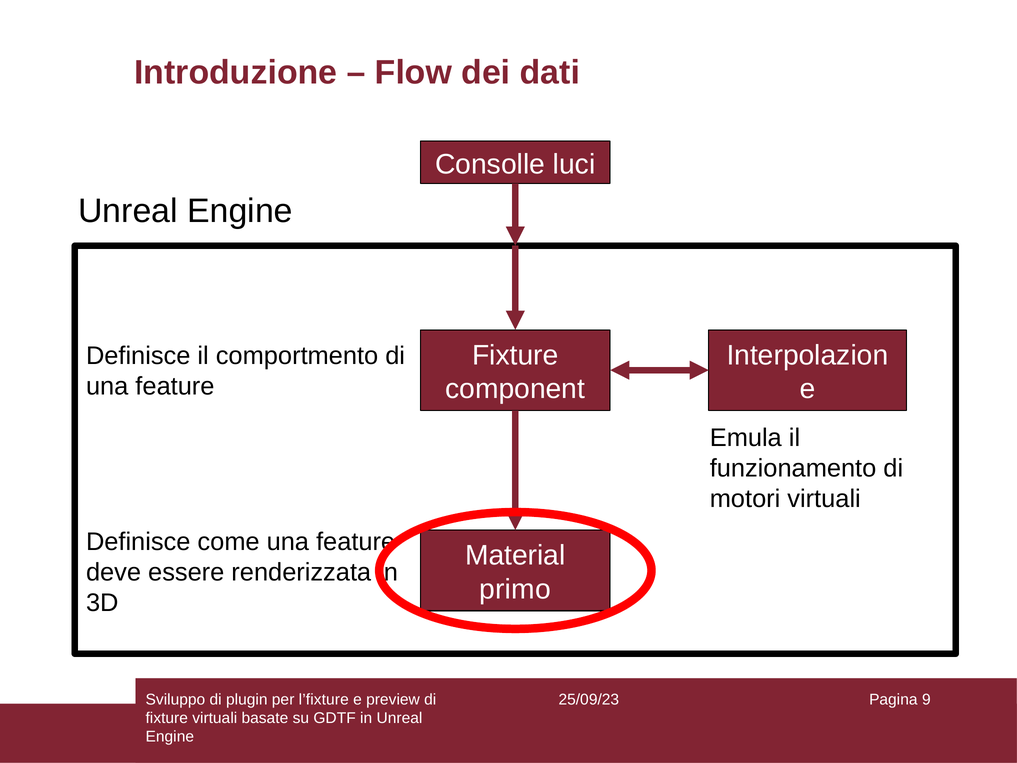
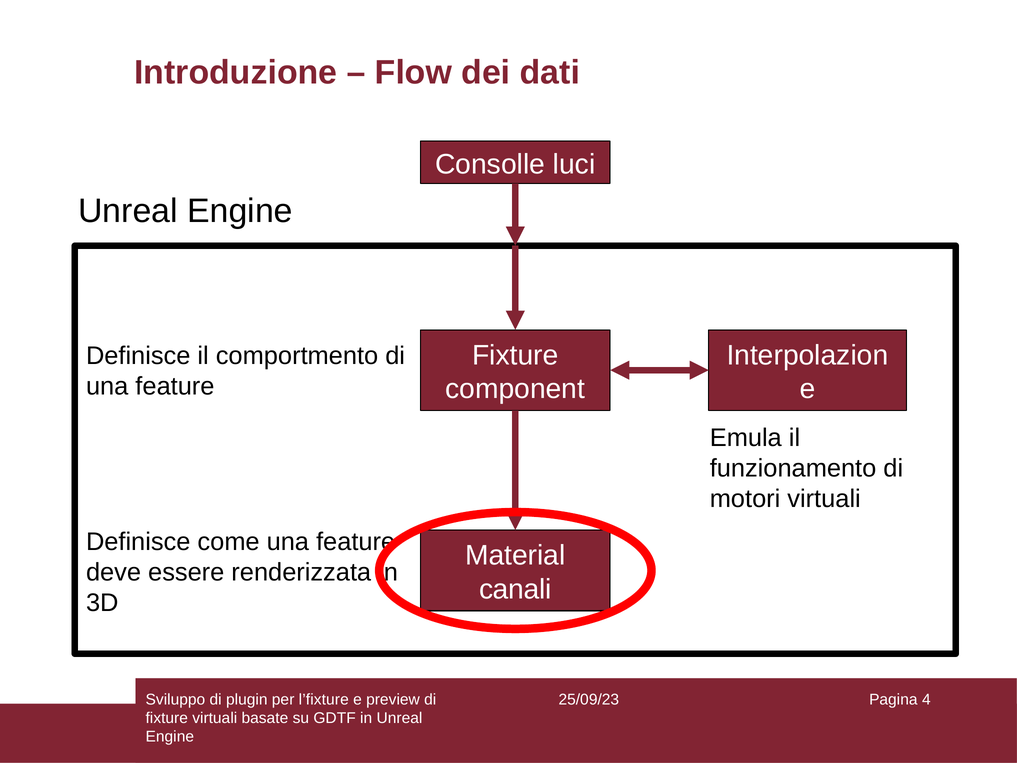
primo: primo -> canali (515, 589)
9: 9 -> 4 (926, 699)
